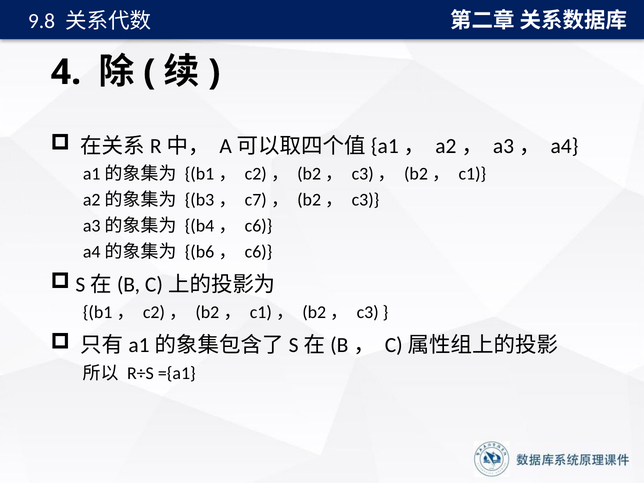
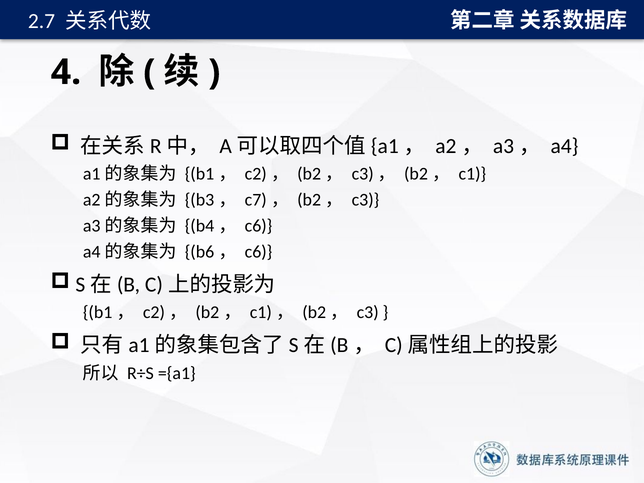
9.8: 9.8 -> 2.7 (42, 21)
